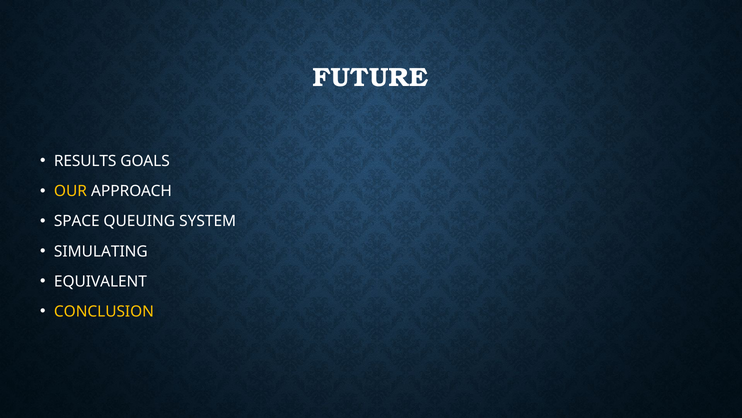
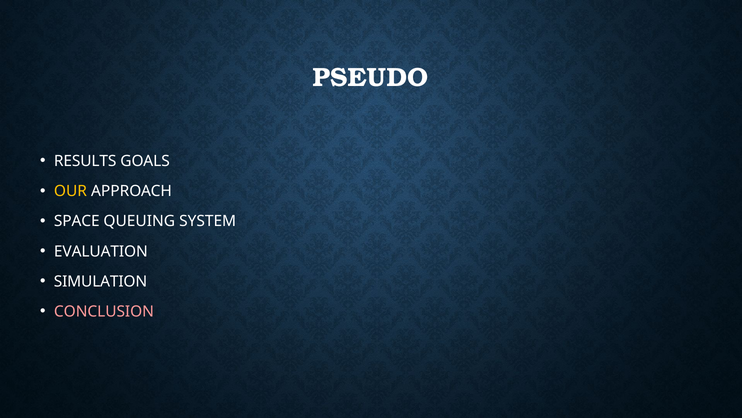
FUTURE: FUTURE -> PSEUDO (370, 77)
SIMULATING: SIMULATING -> EVALUATION (101, 251)
EQUIVALENT: EQUIVALENT -> SIMULATION (100, 281)
CONCLUSION colour: yellow -> pink (104, 311)
